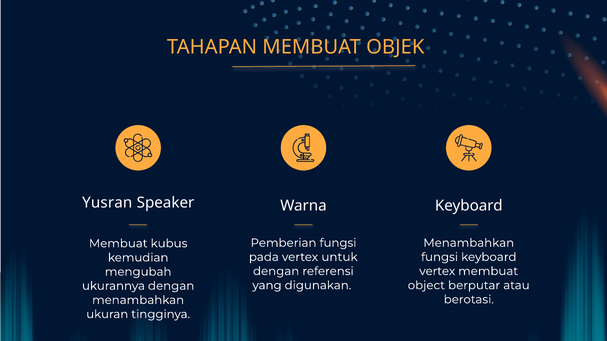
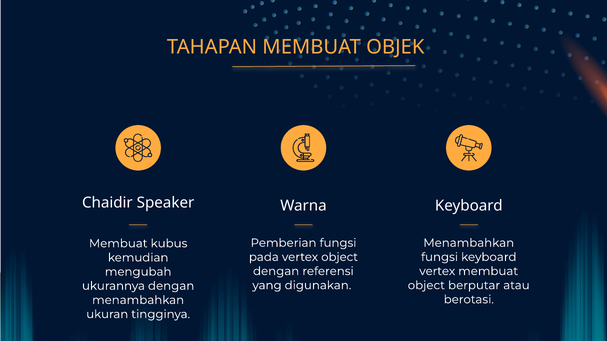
Yusran: Yusran -> Chaidir (107, 203)
vertex untuk: untuk -> object (340, 257)
